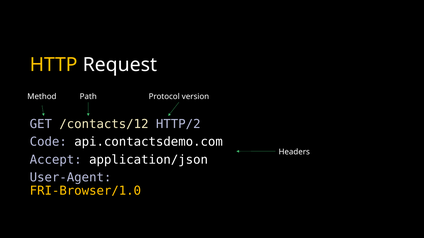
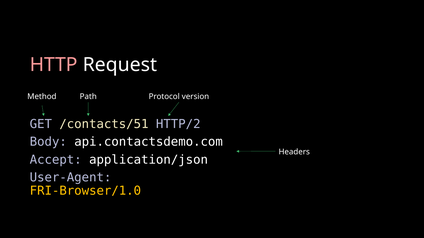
HTTP colour: yellow -> pink (54, 65)
/contacts/12: /contacts/12 -> /contacts/51 (104, 124)
Code: Code -> Body (48, 142)
